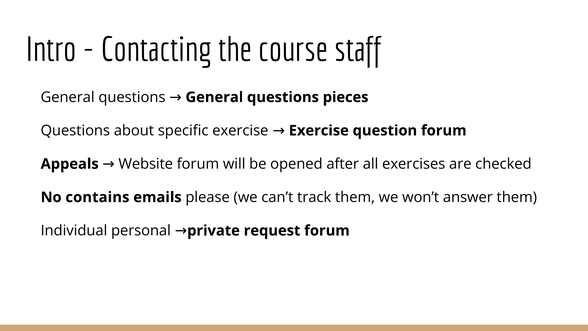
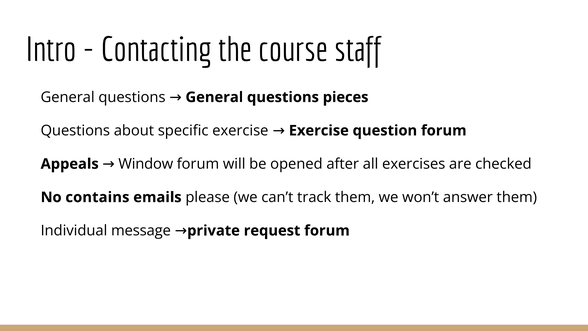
Website: Website -> Window (146, 164)
personal: personal -> message (141, 230)
